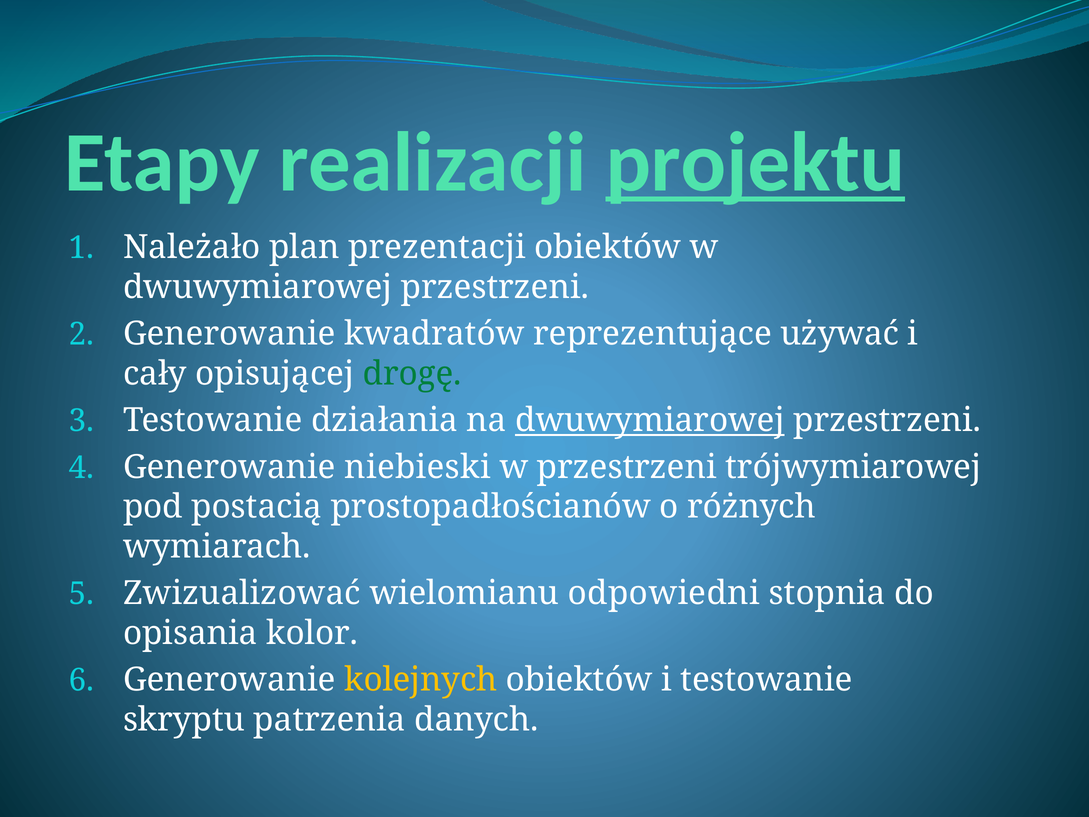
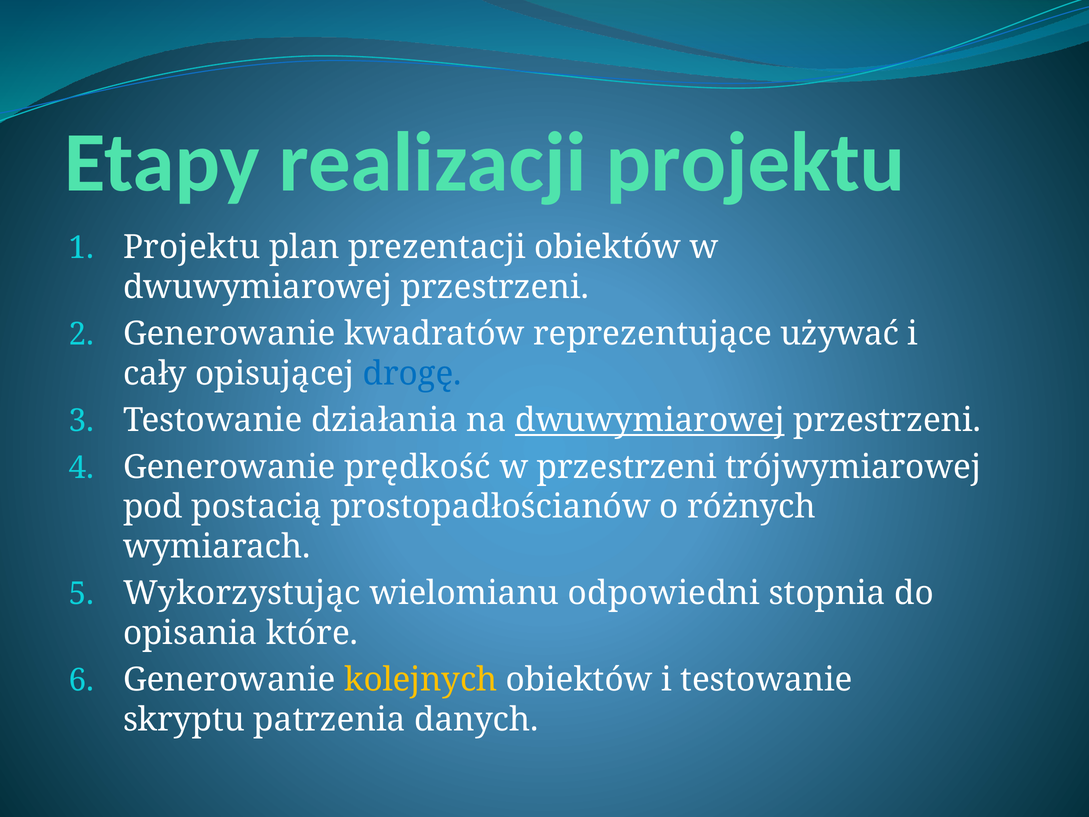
projektu underline: present -> none (755, 163)
Należało: Należało -> Projektu (192, 247)
drogę colour: green -> blue (412, 374)
niebieski: niebieski -> prędkość (417, 467)
Zwizualizować: Zwizualizować -> Wykorzystując (242, 593)
kolor: kolor -> które (312, 633)
